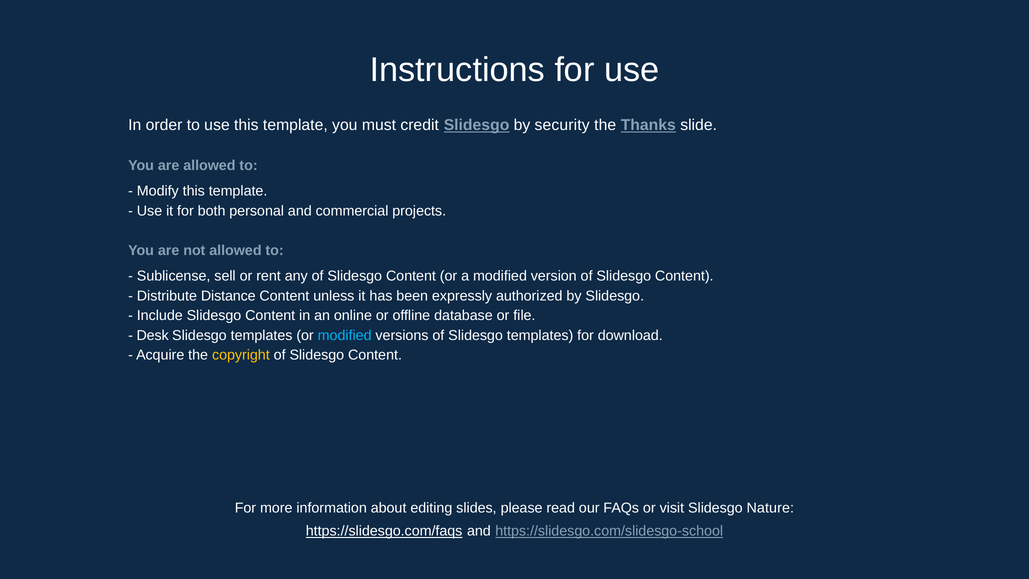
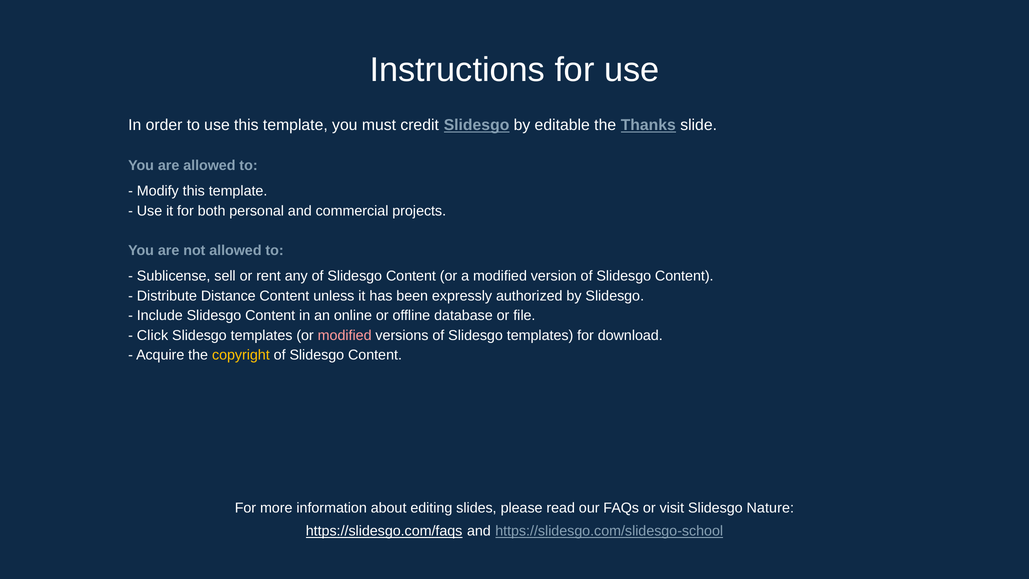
security: security -> editable (562, 125)
Desk: Desk -> Click (152, 335)
modified colour: light blue -> pink (345, 335)
